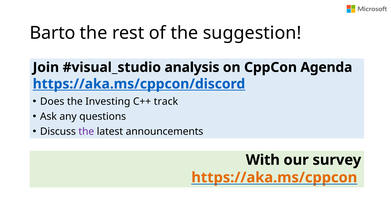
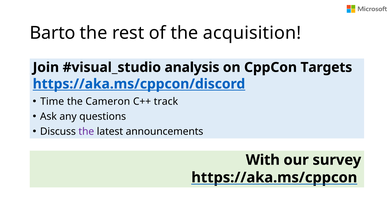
suggestion: suggestion -> acquisition (252, 33)
Agenda: Agenda -> Targets (326, 67)
Does: Does -> Time (52, 101)
Investing: Investing -> Cameron (108, 101)
https://aka.ms/cppcon colour: orange -> black (274, 177)
